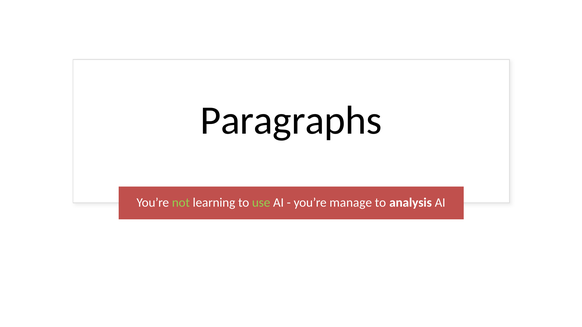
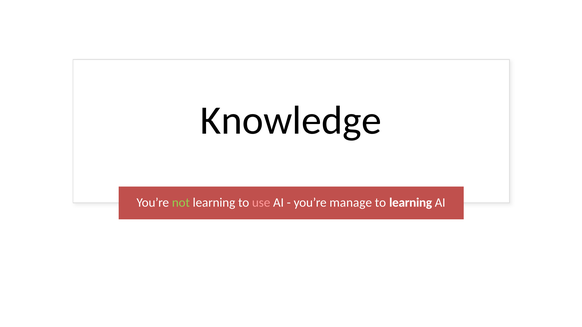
Paragraphs: Paragraphs -> Knowledge (291, 121)
use colour: light green -> pink (261, 203)
to analysis: analysis -> learning (411, 203)
